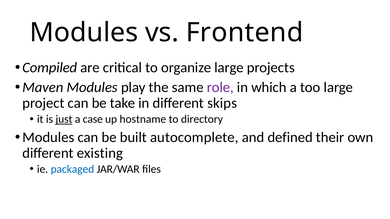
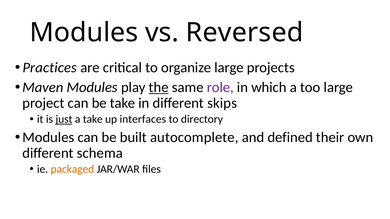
Frontend: Frontend -> Reversed (245, 33)
Compiled: Compiled -> Practices (50, 68)
the underline: none -> present (159, 88)
a case: case -> take (93, 119)
hostname: hostname -> interfaces (143, 119)
existing: existing -> schema (100, 153)
packaged colour: blue -> orange (72, 169)
